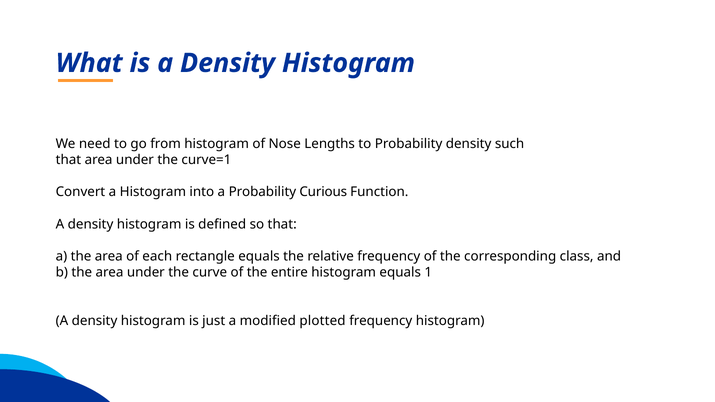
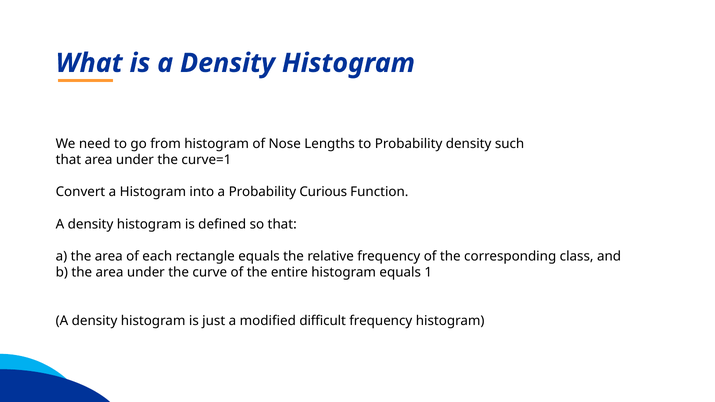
plotted: plotted -> difficult (323, 321)
